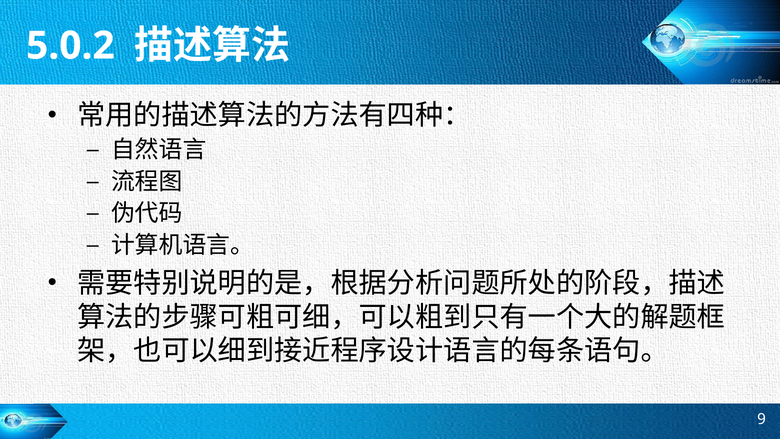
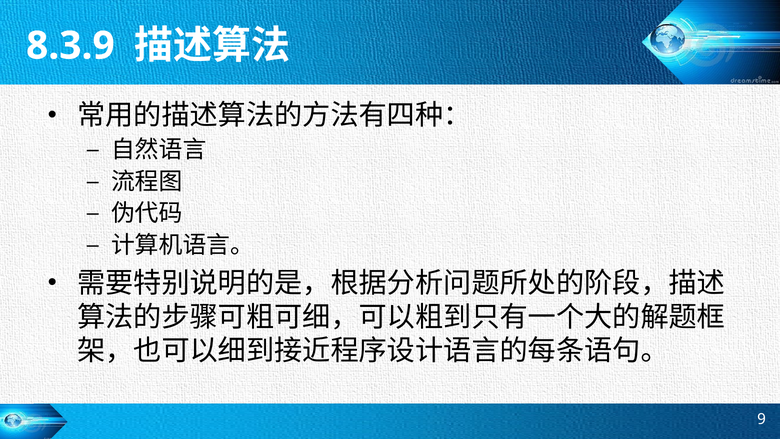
5.0.2: 5.0.2 -> 8.3.9 (70, 46)
